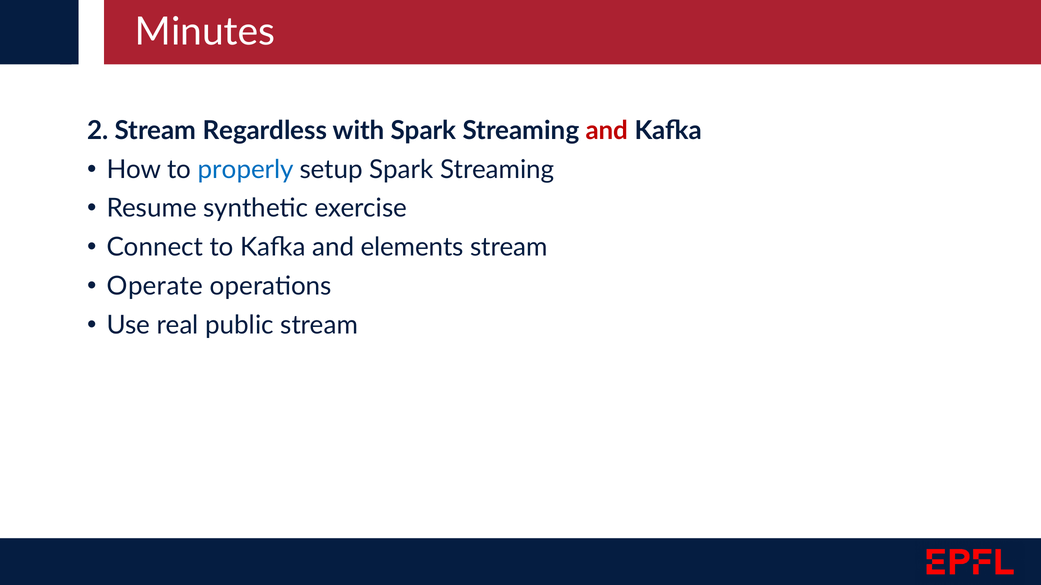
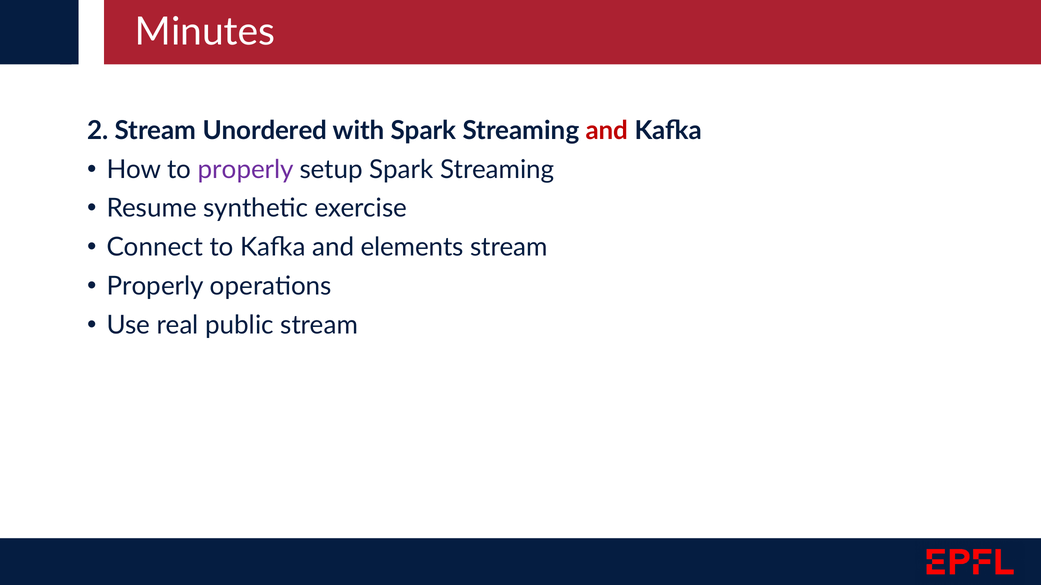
Regardless: Regardless -> Unordered (265, 131)
properly colour: blue -> purple (246, 170)
Operate: Operate -> Properly (155, 286)
